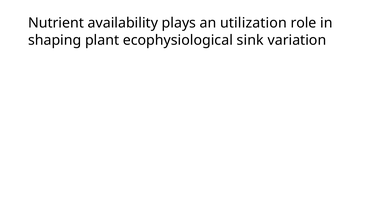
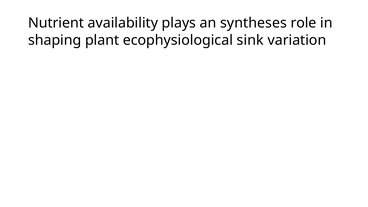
utilization: utilization -> syntheses (254, 23)
